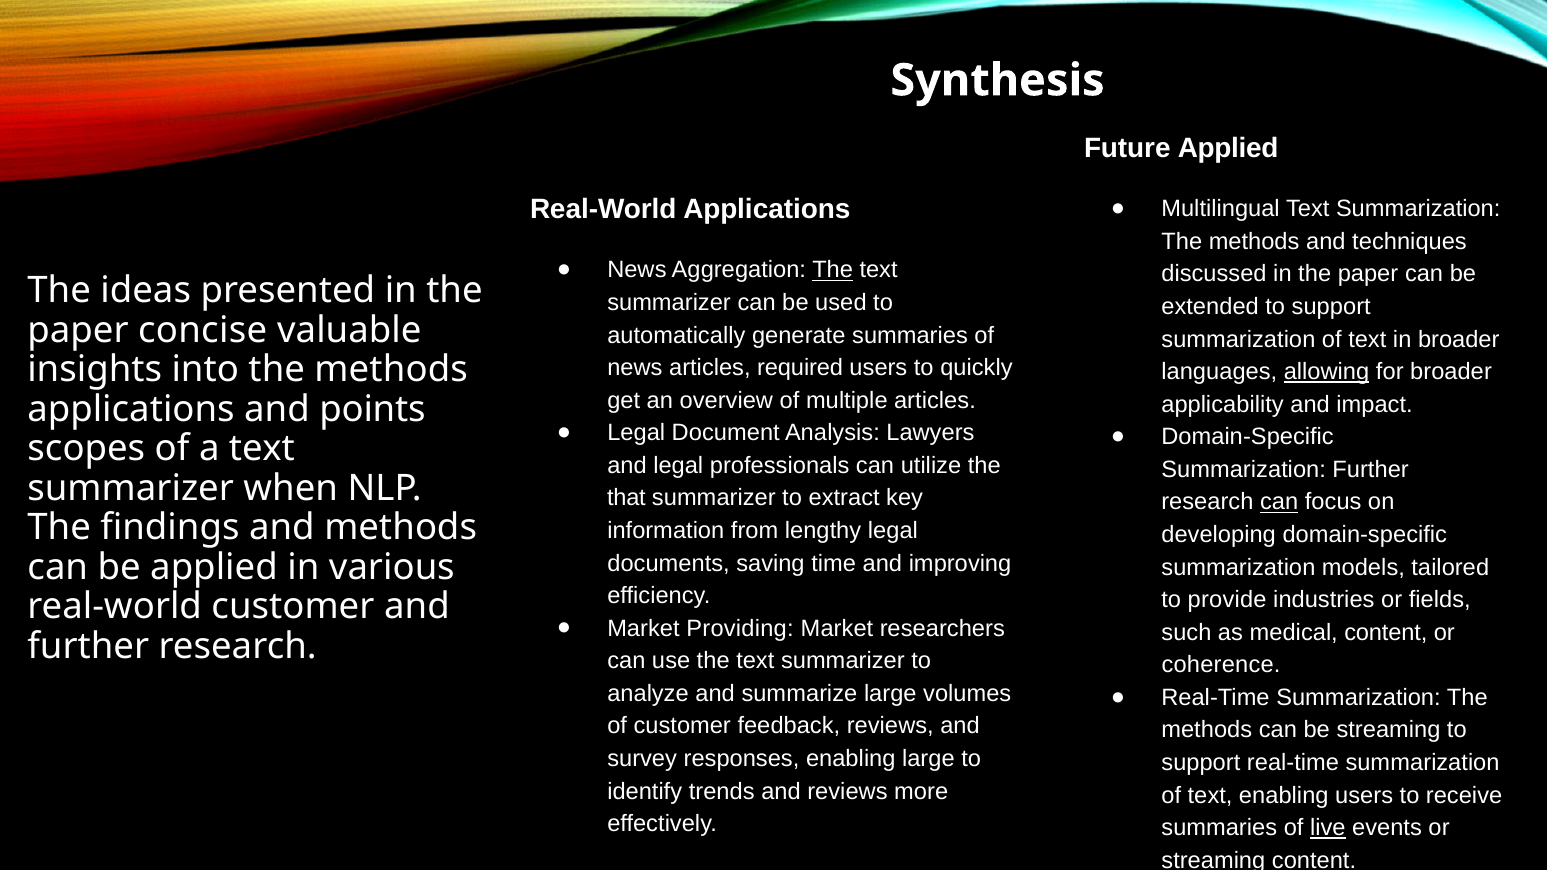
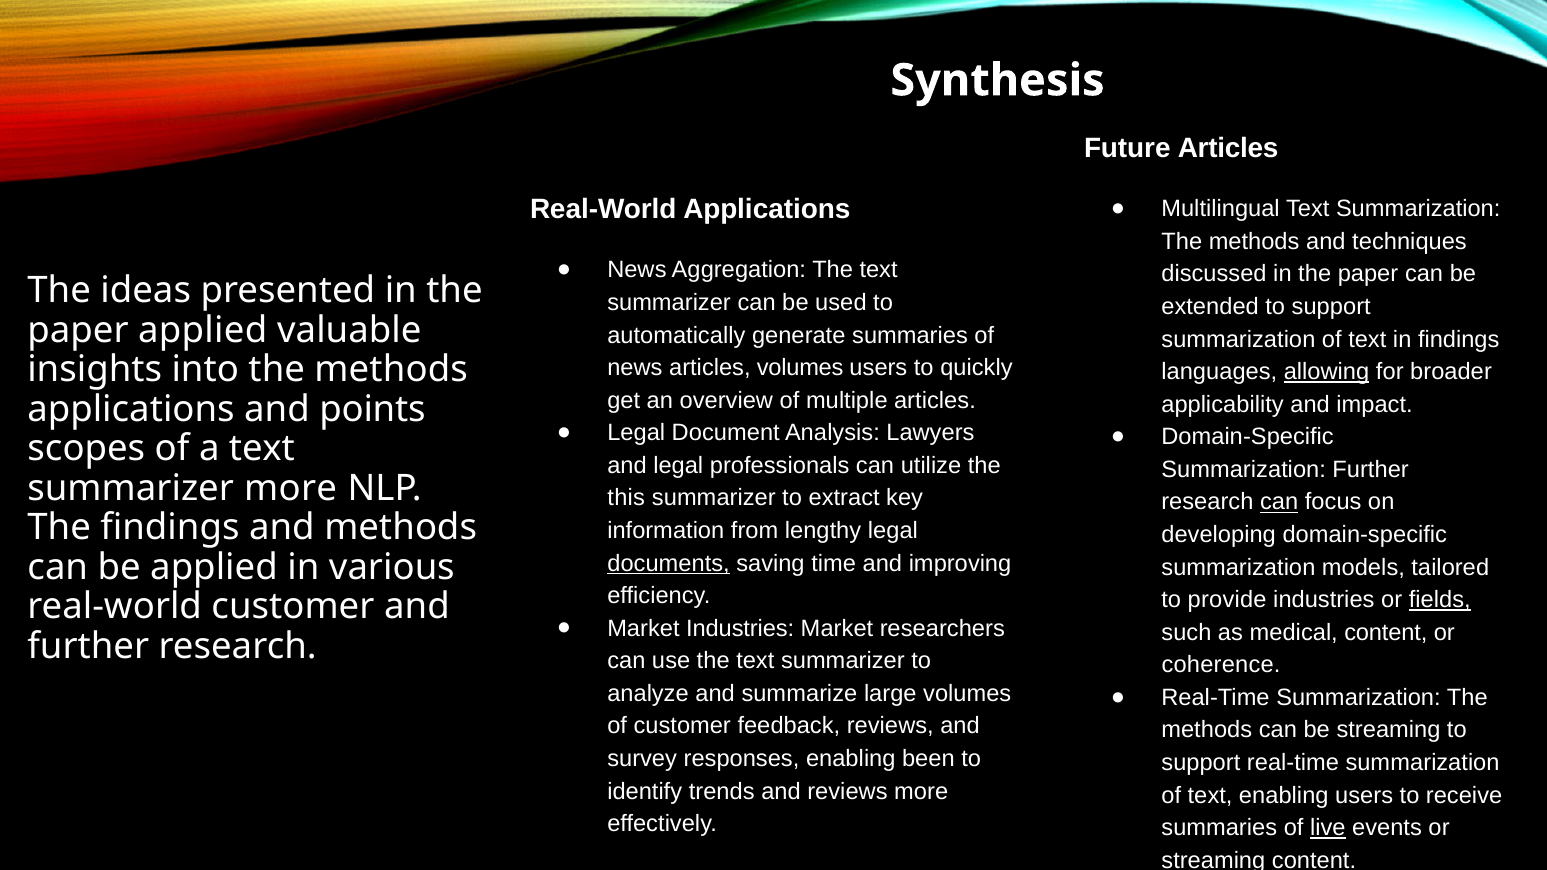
Future Applied: Applied -> Articles (1228, 148)
The underline: present -> none (833, 270)
paper concise: concise -> applied (203, 330)
in broader: broader -> findings (1459, 339)
articles required: required -> volumes (800, 368)
summarizer when: when -> more (291, 488)
that: that -> this (626, 498)
documents underline: none -> present (669, 563)
fields underline: none -> present (1440, 600)
Market Providing: Providing -> Industries (740, 629)
enabling large: large -> been (928, 759)
